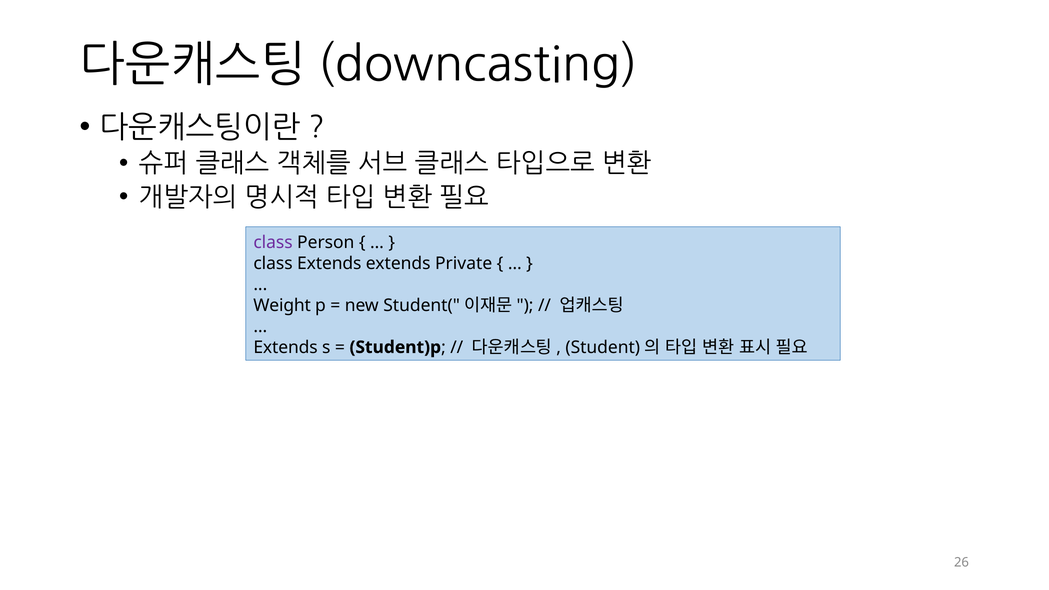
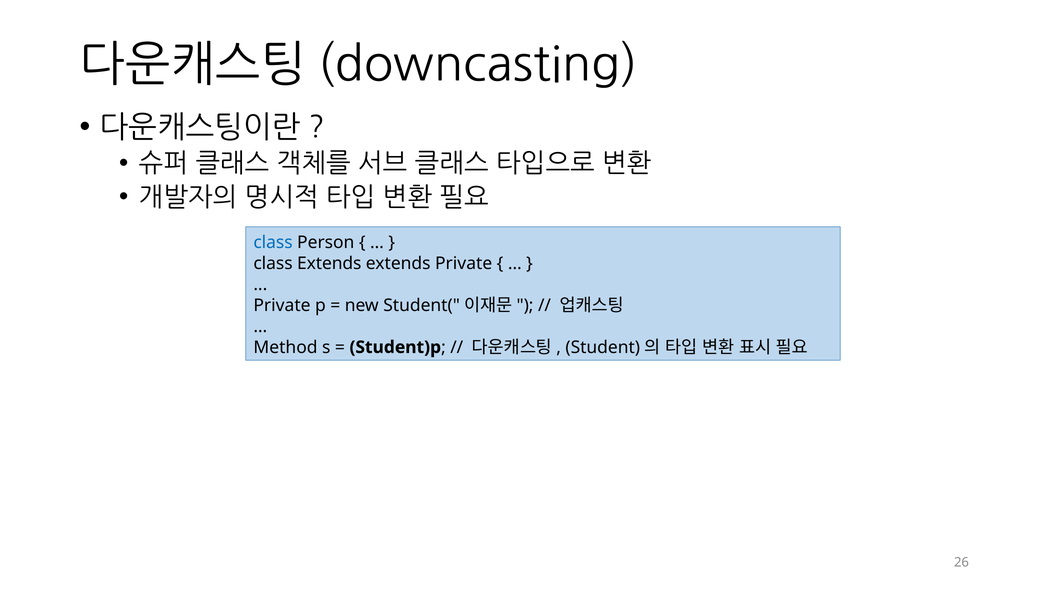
class colour: purple -> blue (273, 242)
Weight: Weight -> Private (282, 305)
Extends: Extends -> Method (285, 347)
